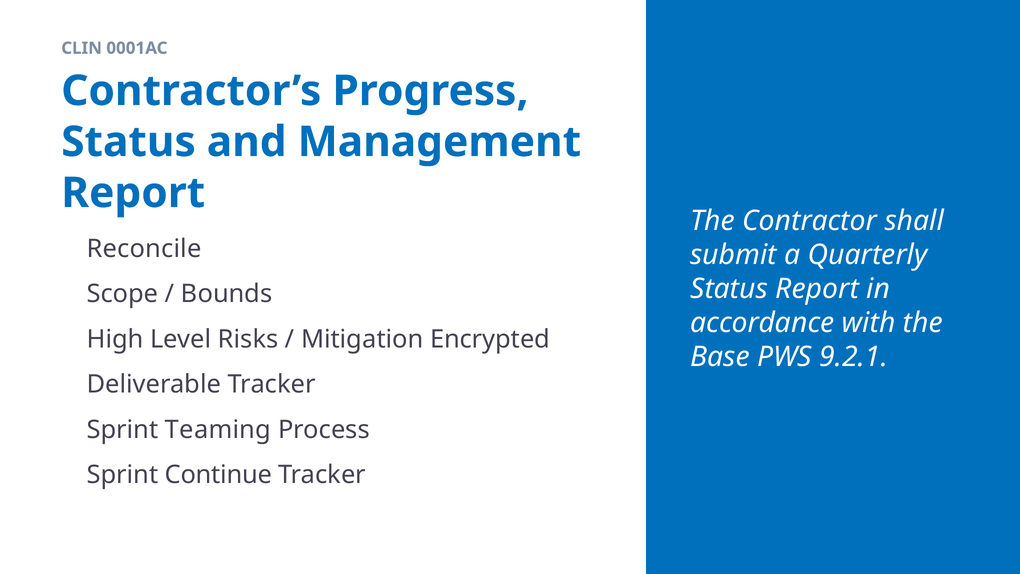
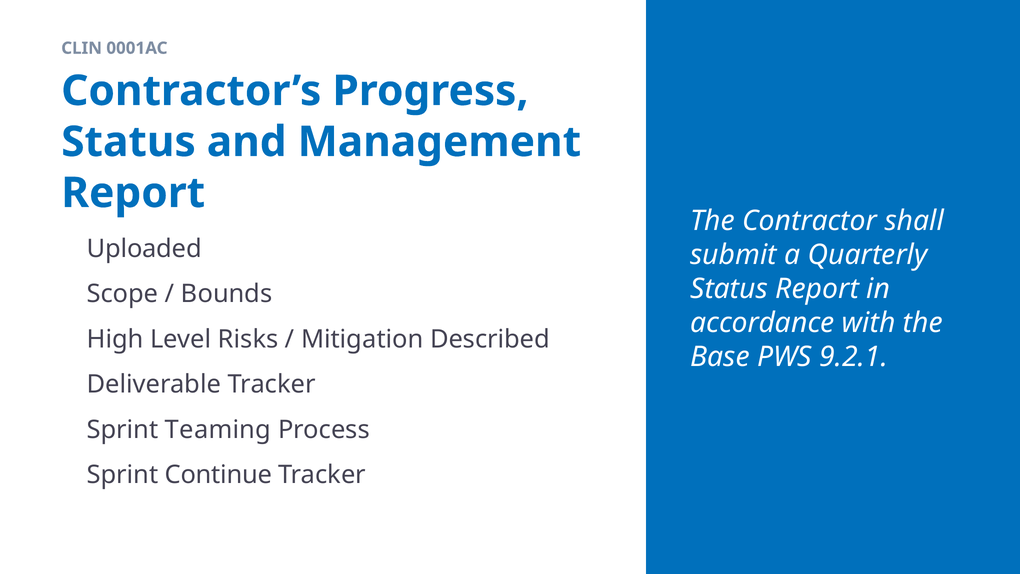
Reconcile: Reconcile -> Uploaded (144, 249)
Encrypted: Encrypted -> Described (490, 339)
